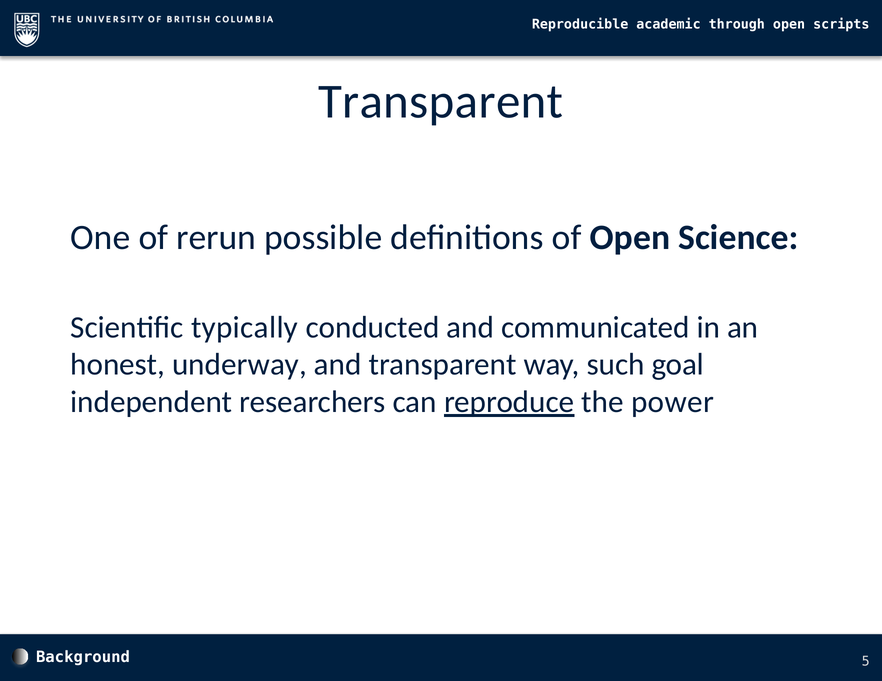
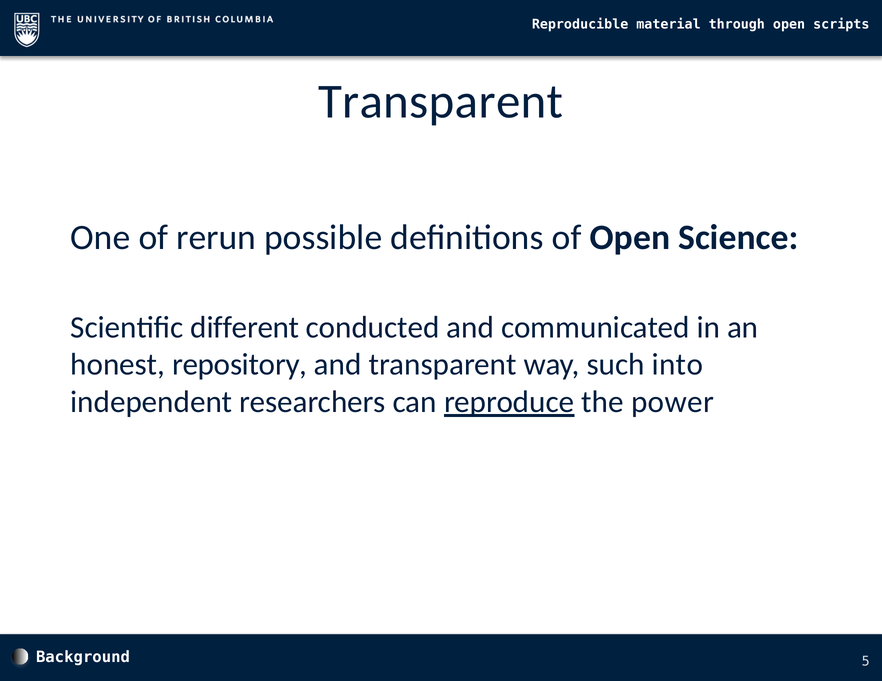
academic: academic -> material (669, 25)
typically: typically -> different (245, 328)
underway: underway -> repository (240, 365)
goal: goal -> into (677, 365)
